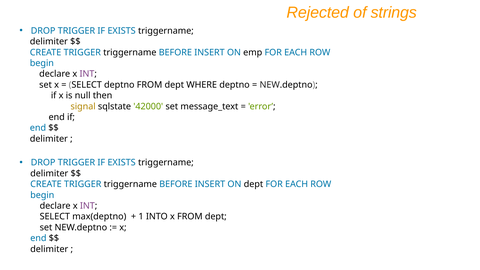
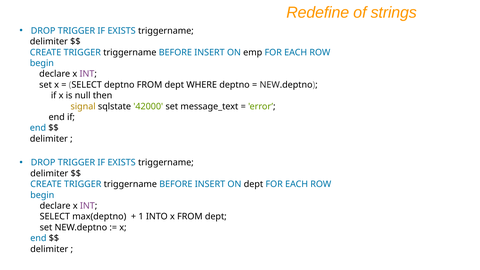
Rejected: Rejected -> Redefine (318, 12)
